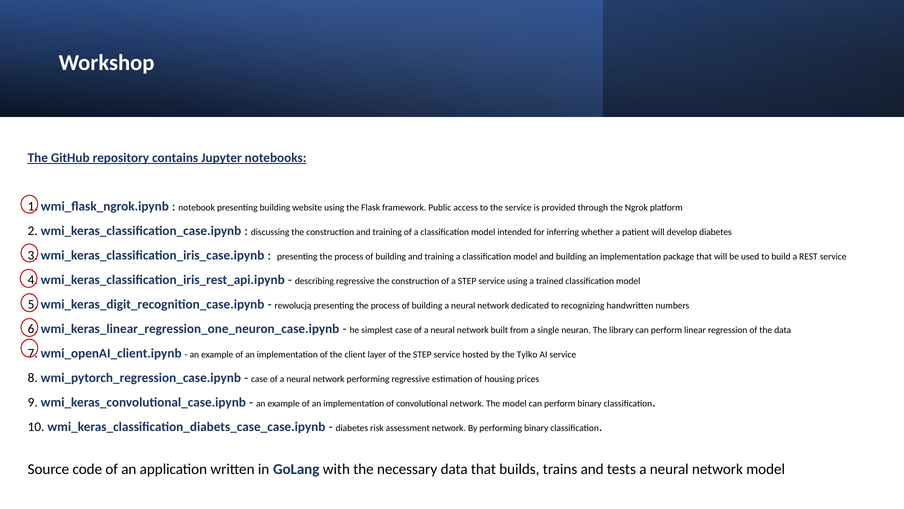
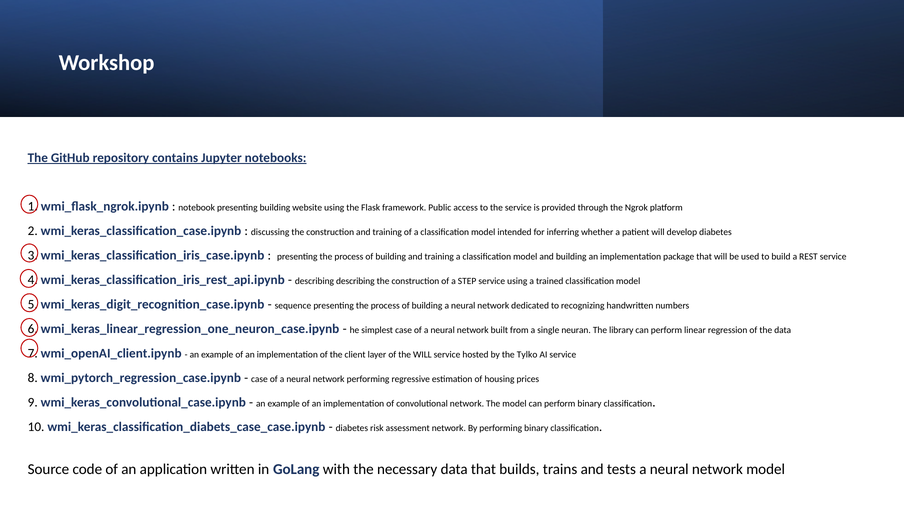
describing regressive: regressive -> describing (355, 281)
rewolucją: rewolucją -> sequence (293, 305)
the STEP: STEP -> WILL (422, 354)
